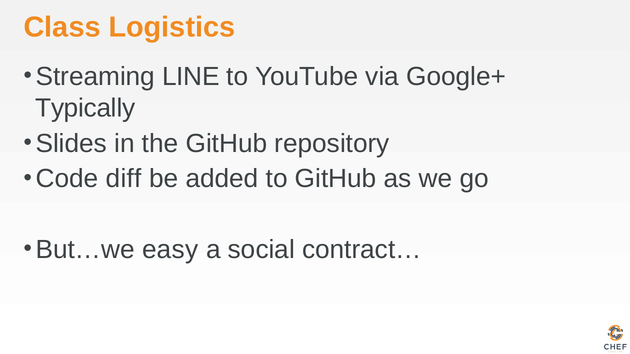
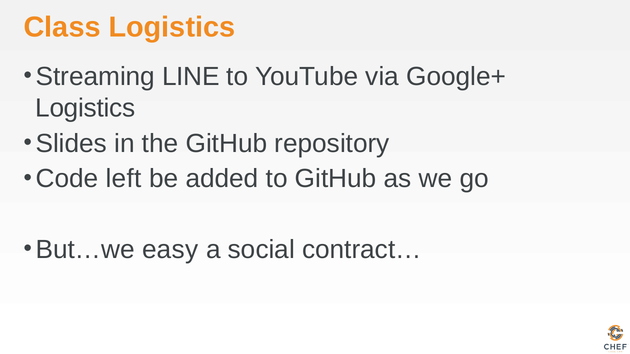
Typically: Typically -> Logistics (85, 108)
diff: diff -> left (124, 179)
